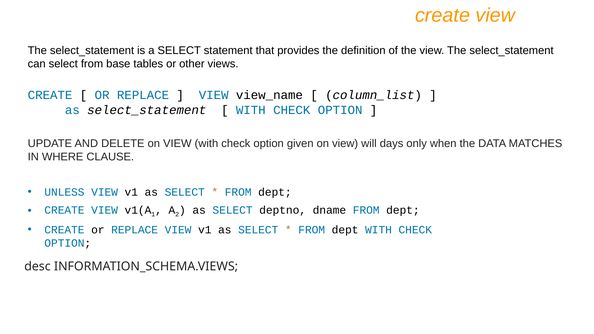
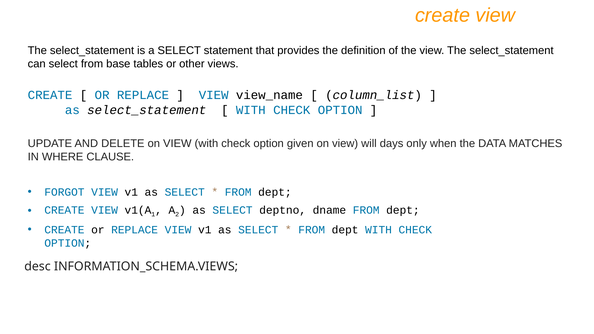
UNLESS: UNLESS -> FORGOT (64, 192)
